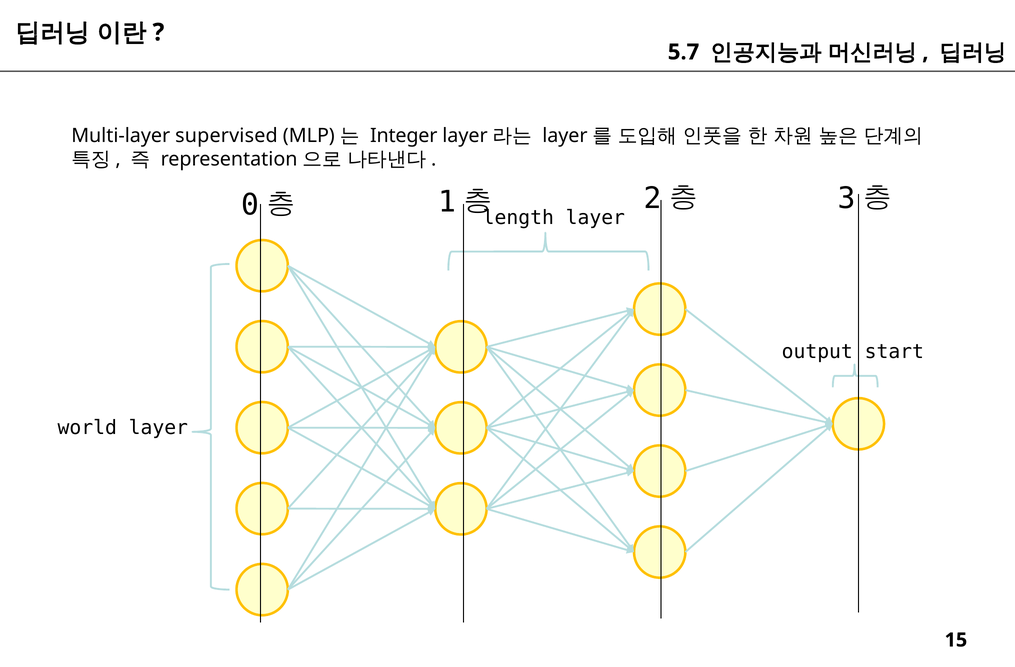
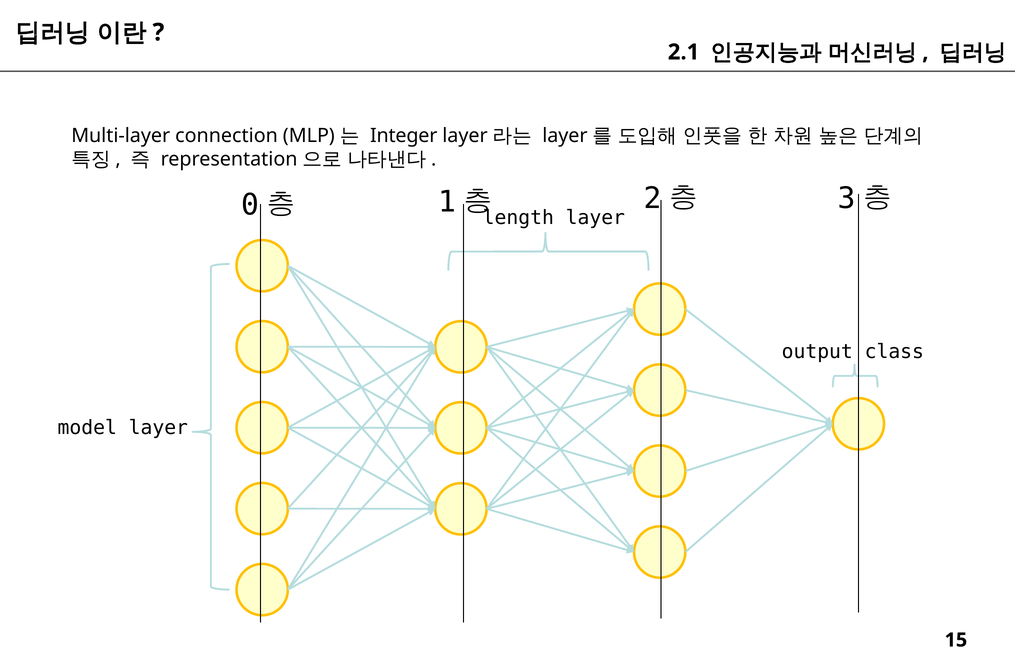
5.7: 5.7 -> 2.1 (684, 52)
supervised: supervised -> connection (227, 136)
start: start -> class (894, 352)
world: world -> model (87, 428)
